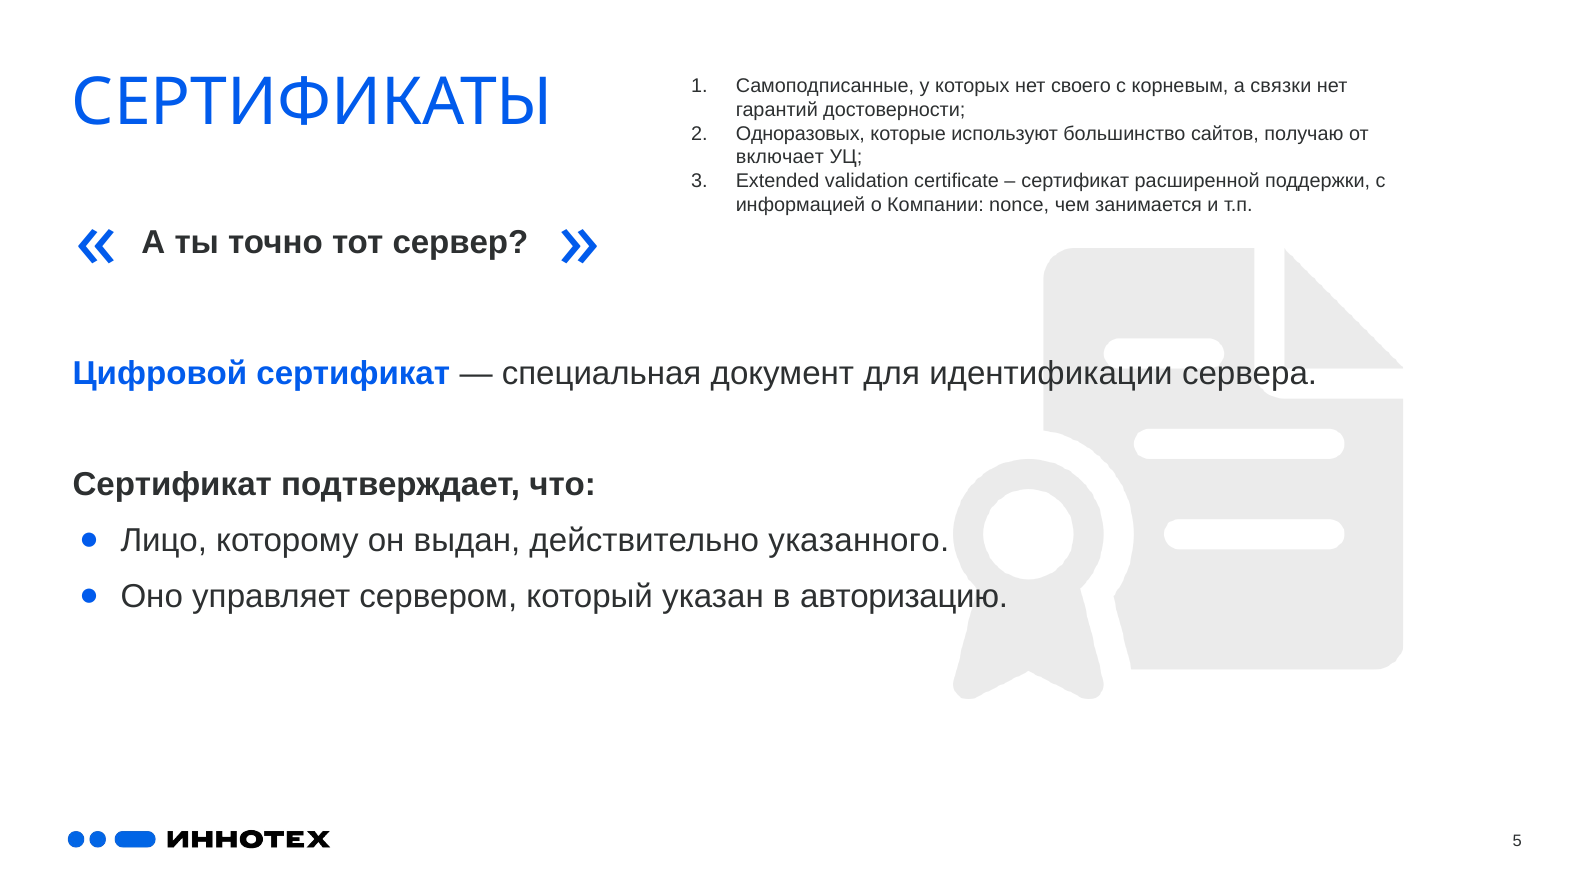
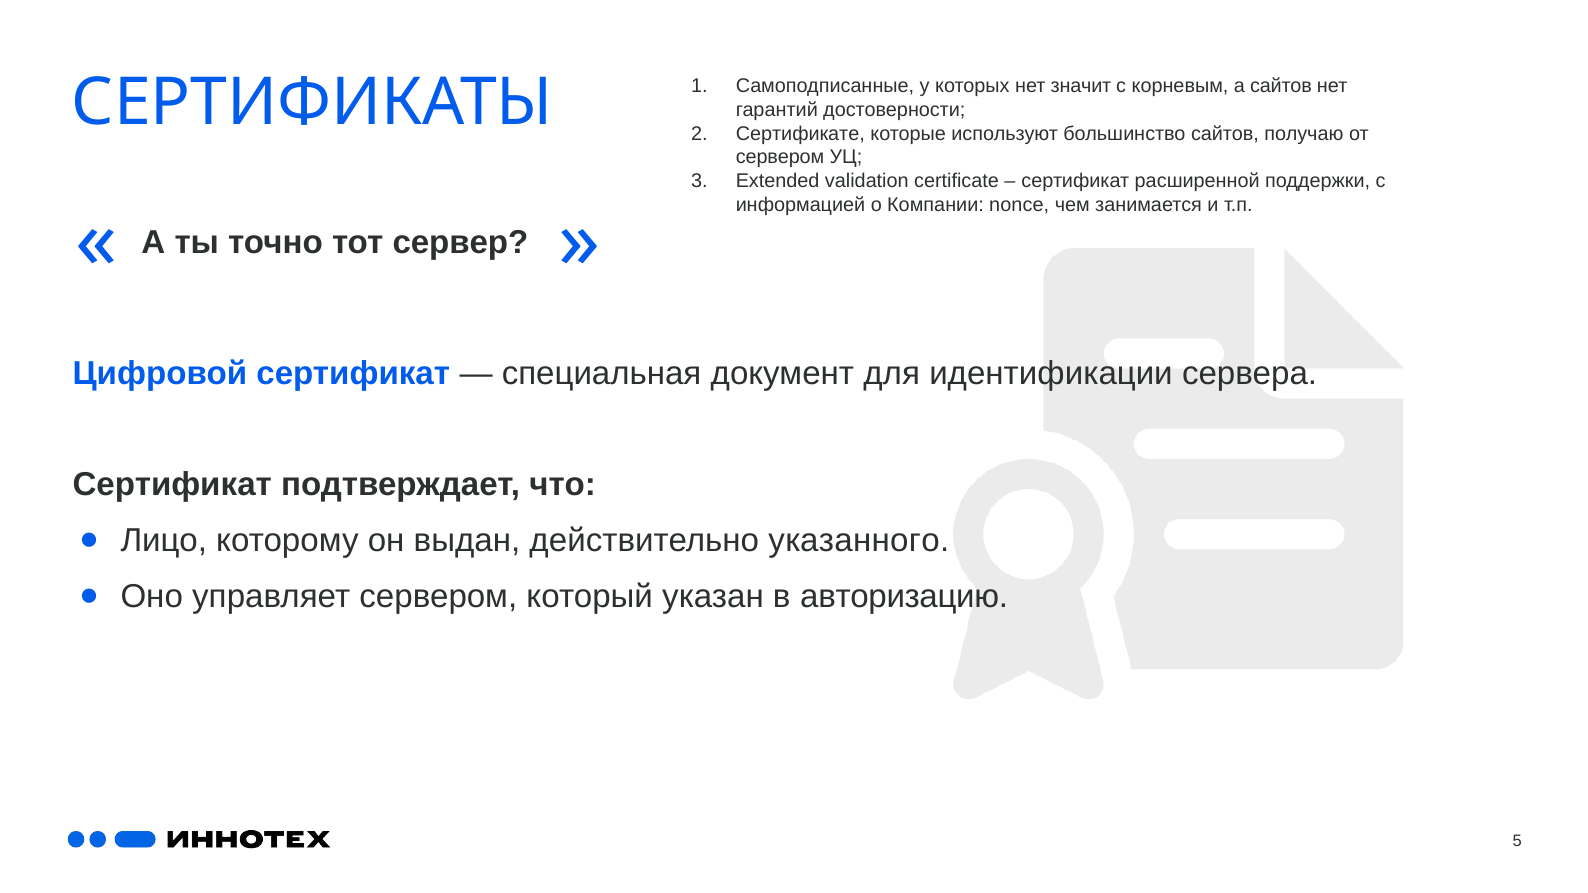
своего: своего -> значит (1081, 86)
а связки: связки -> сайтов (1281, 86)
Одноразовых: Одноразовых -> Сертификате (800, 134)
включает: включает -> сервером (780, 157)
